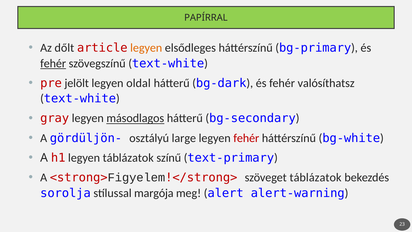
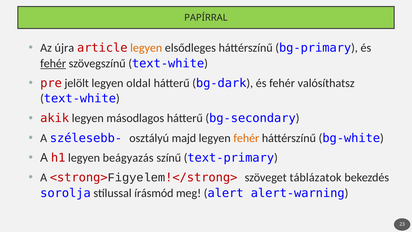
dőlt: dőlt -> újra (64, 48)
gray: gray -> akik (55, 118)
másodlagos underline: present -> none (135, 118)
gördüljön-: gördüljön- -> szélesebb- (86, 138)
large: large -> majd (184, 138)
fehér colour: red -> orange (246, 138)
legyen táblázatok: táblázatok -> beágyazás (128, 158)
margója: margója -> írásmód (154, 193)
